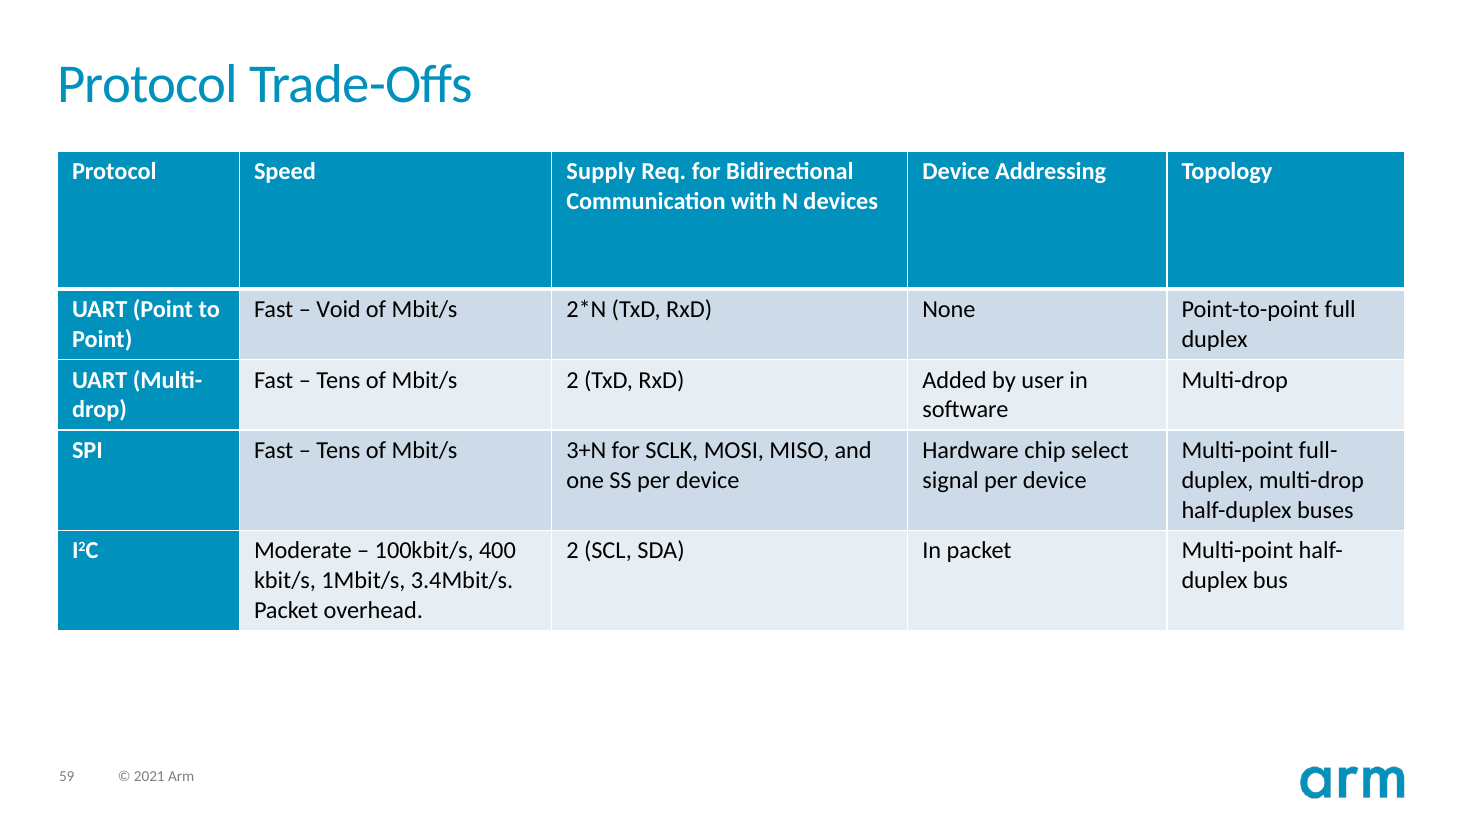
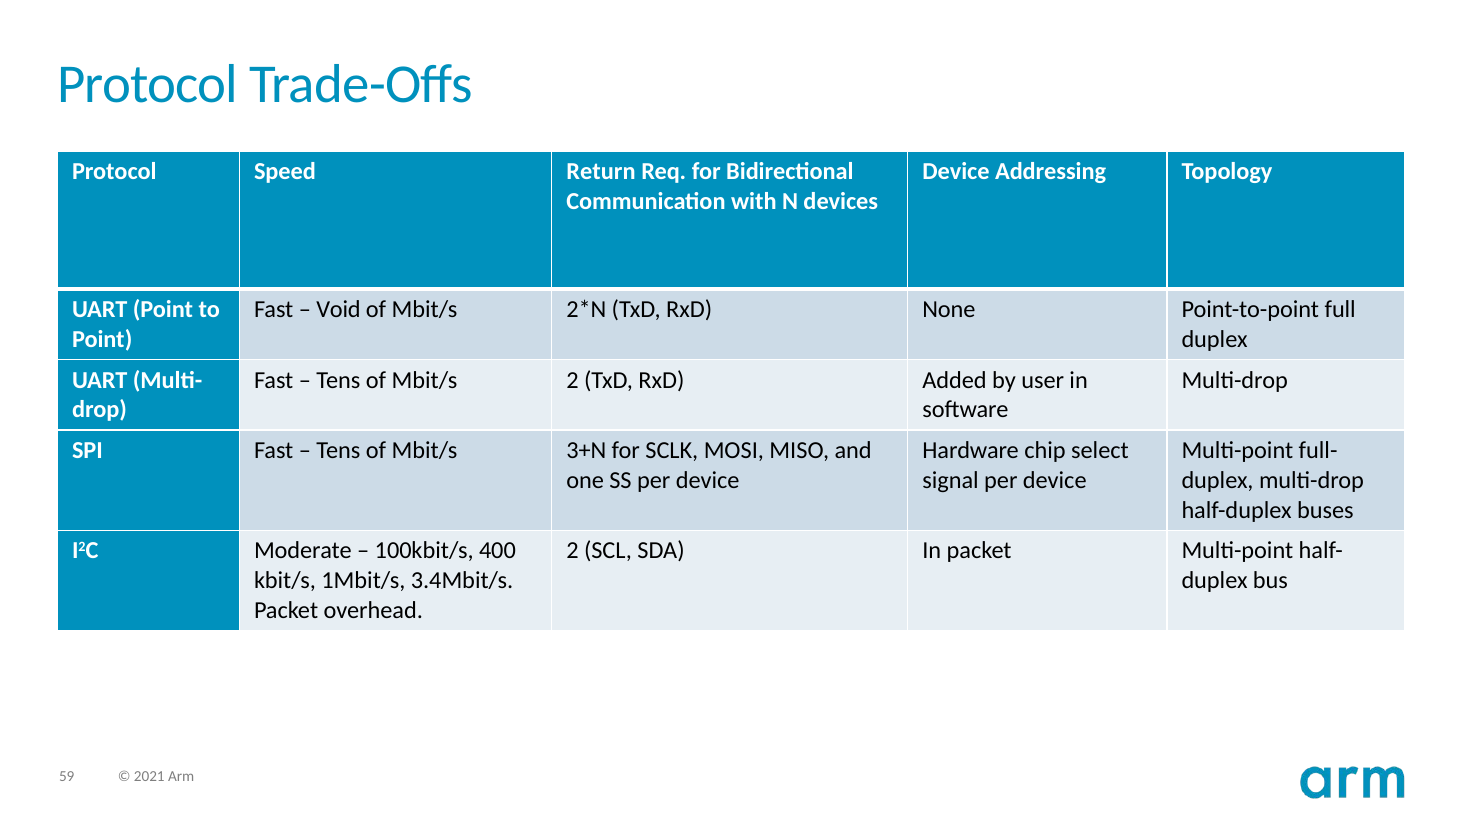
Supply: Supply -> Return (601, 172)
